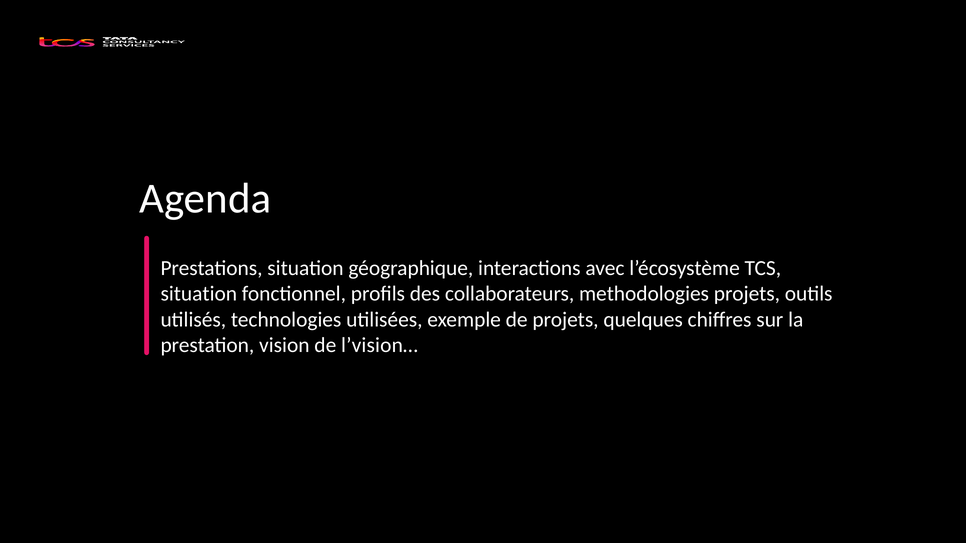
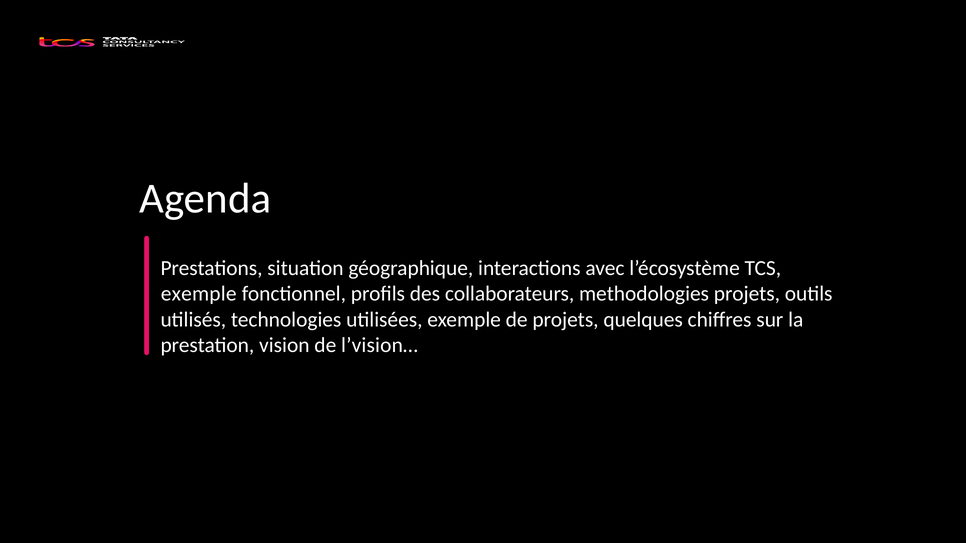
situation: situation -> exemple (199, 294)
